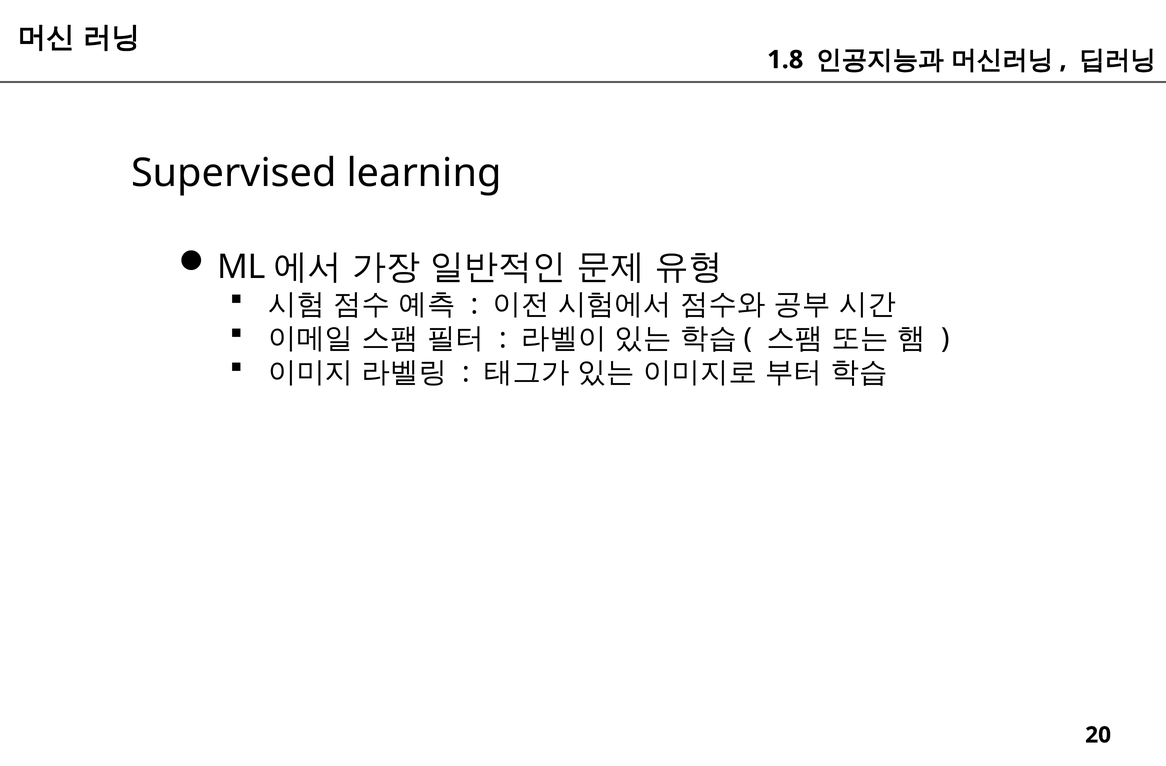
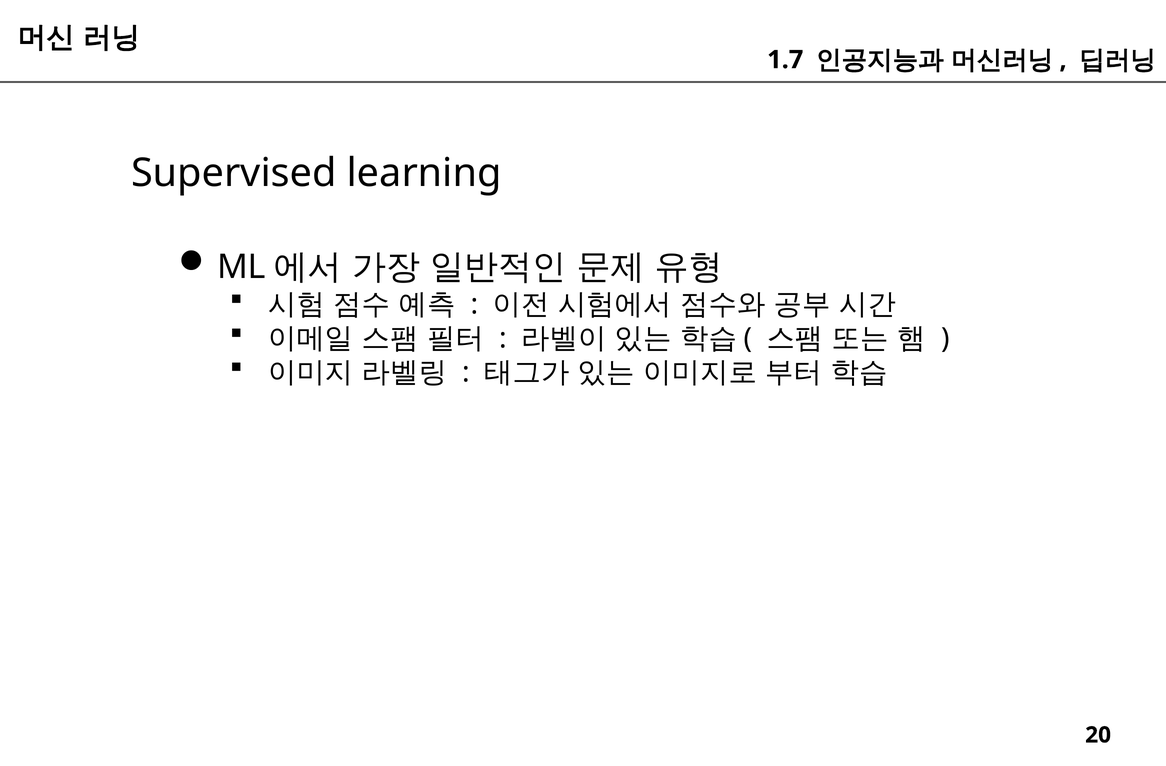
1.8: 1.8 -> 1.7 (785, 60)
